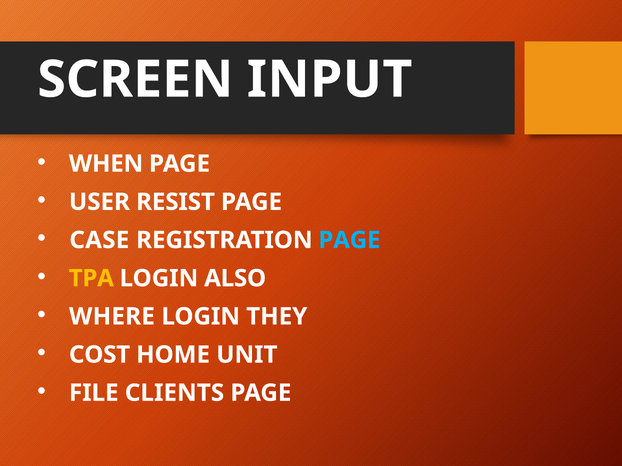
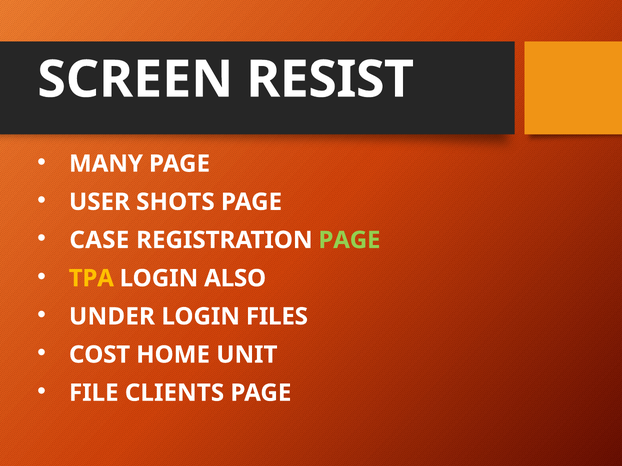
INPUT: INPUT -> RESIST (330, 80)
WHEN: WHEN -> MANY (106, 164)
RESIST: RESIST -> SHOTS (175, 202)
PAGE colour: light blue -> light green (349, 240)
WHERE: WHERE -> UNDER (112, 317)
THEY: THEY -> FILES (277, 317)
